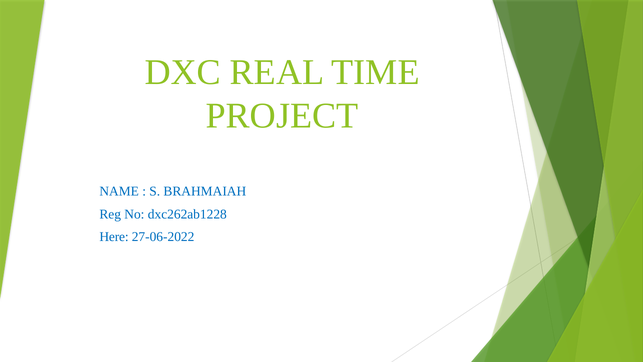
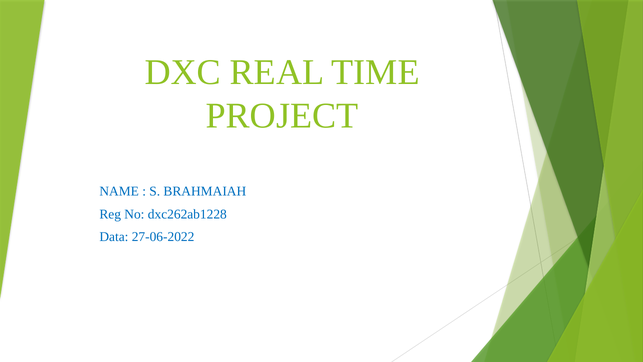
Here: Here -> Data (114, 237)
